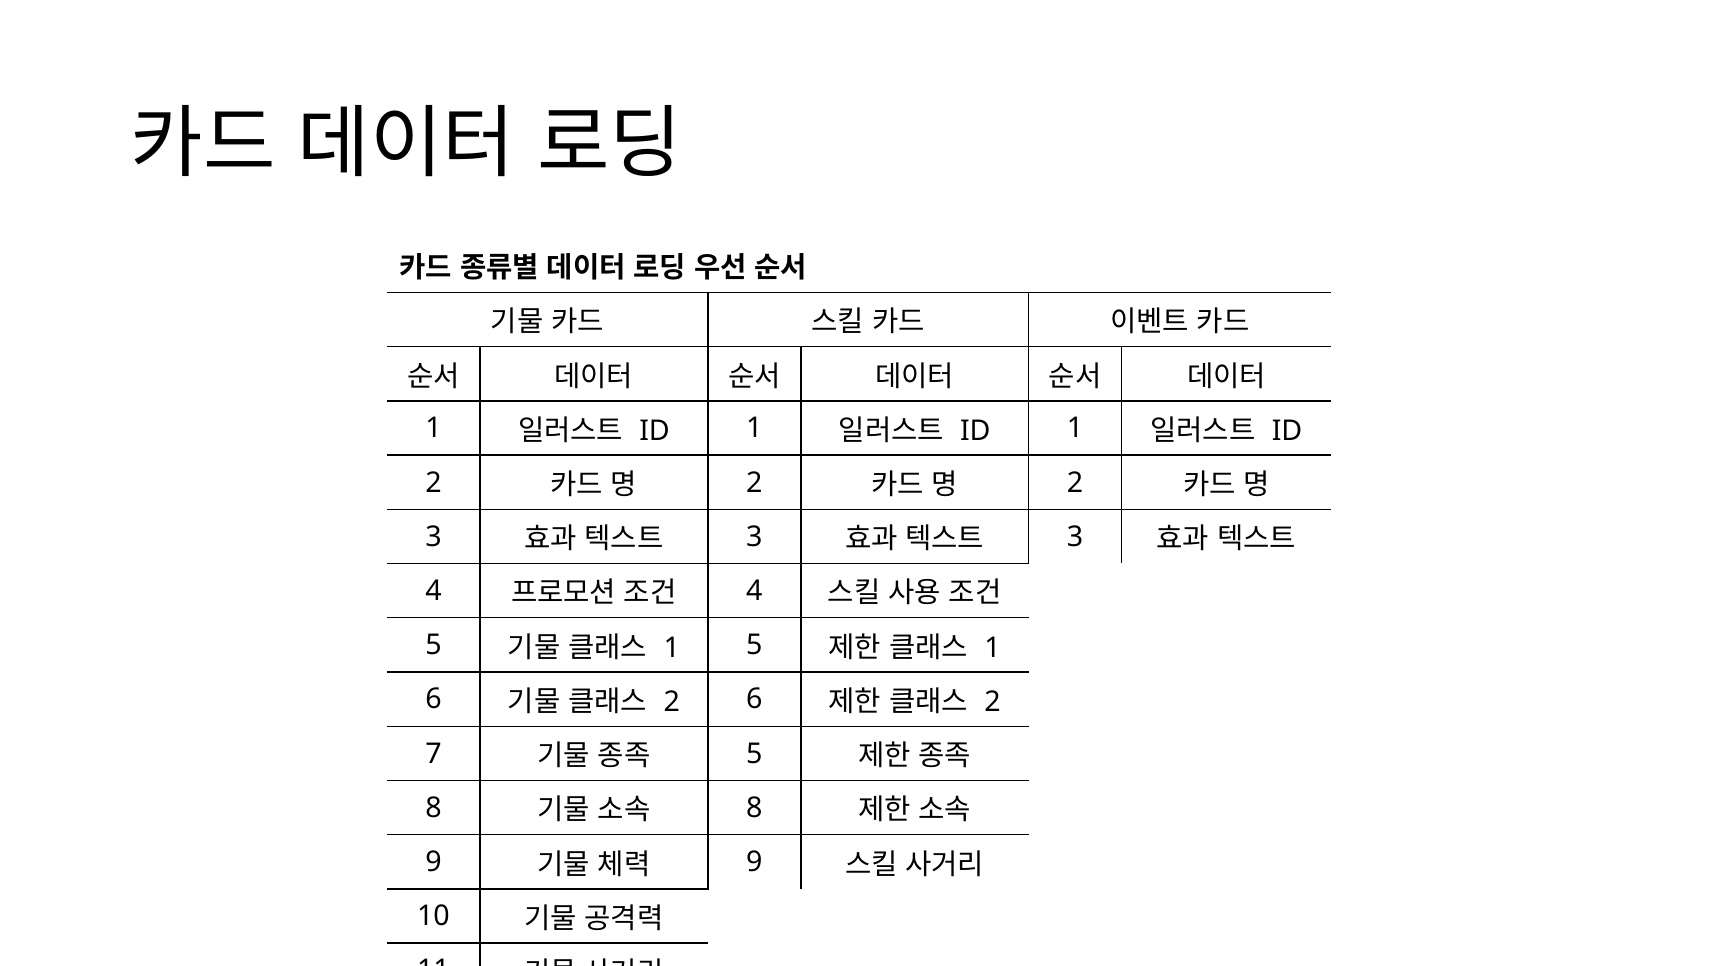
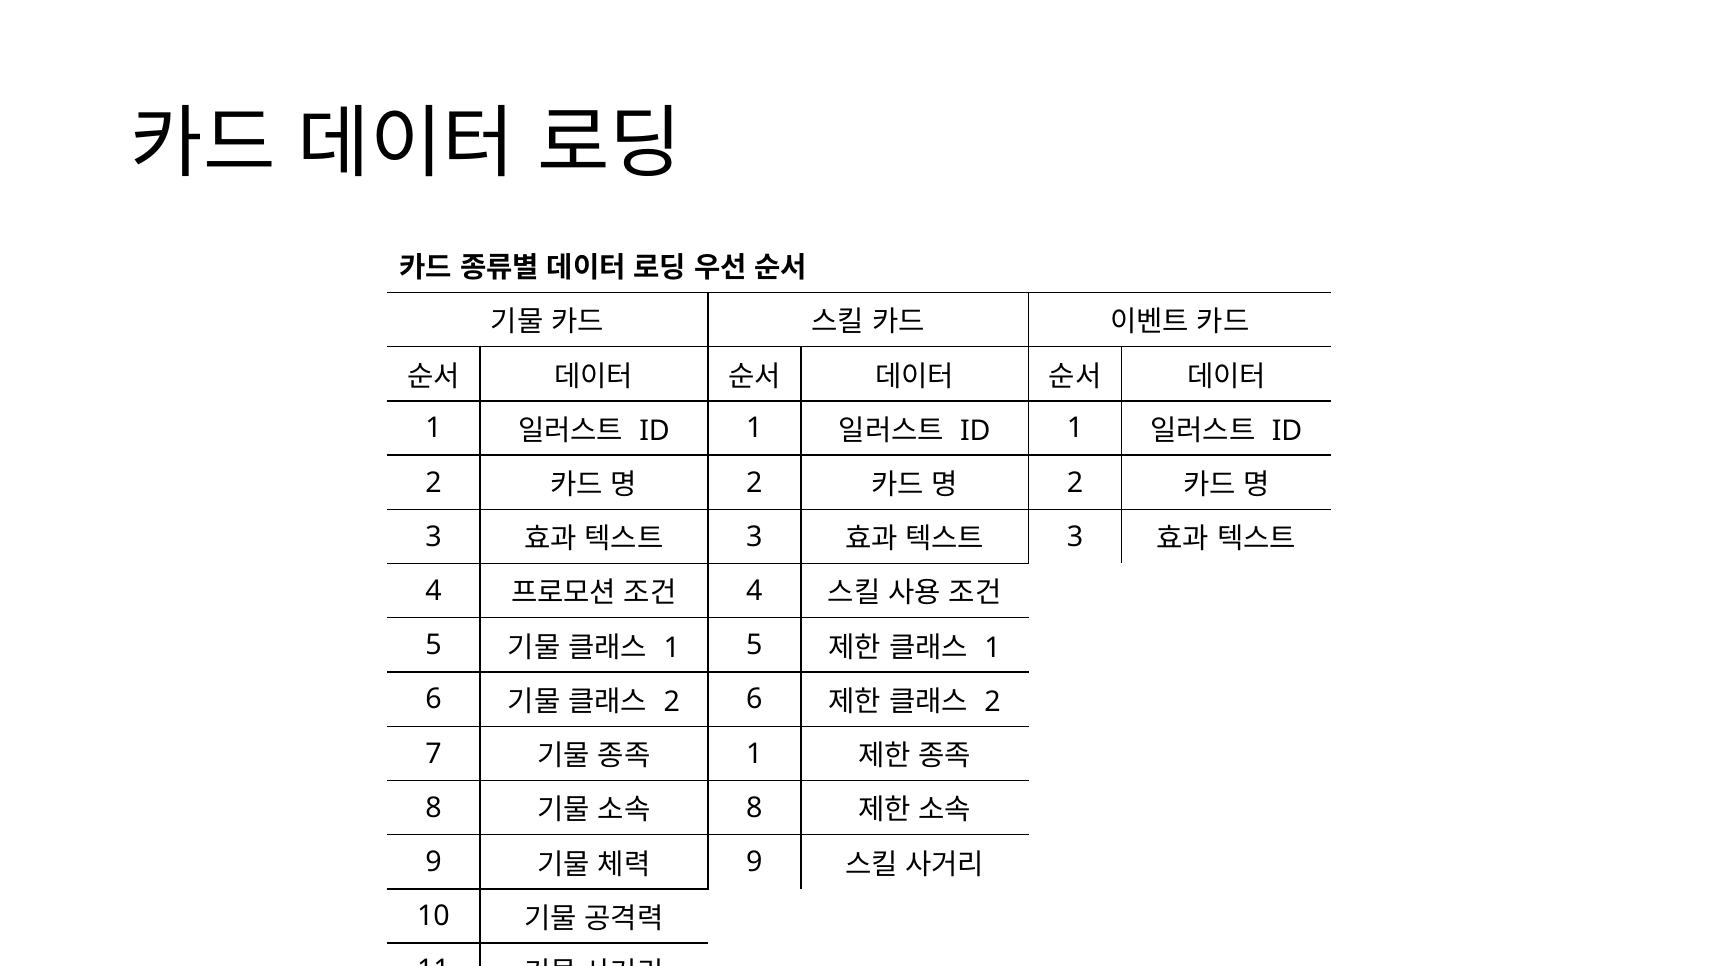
5: 5 -> 1 (754, 754)
